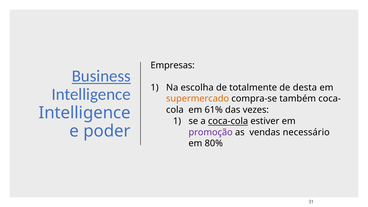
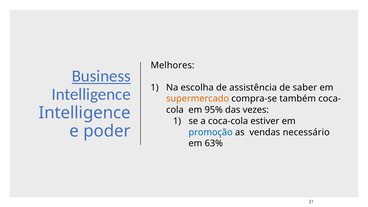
Empresas: Empresas -> Melhores (173, 65)
totalmente: totalmente -> assistência (253, 88)
desta: desta -> saber (305, 88)
61%: 61% -> 95% (214, 110)
coca-cola underline: present -> none (228, 121)
promoção colour: purple -> blue (211, 132)
80%: 80% -> 63% (214, 143)
